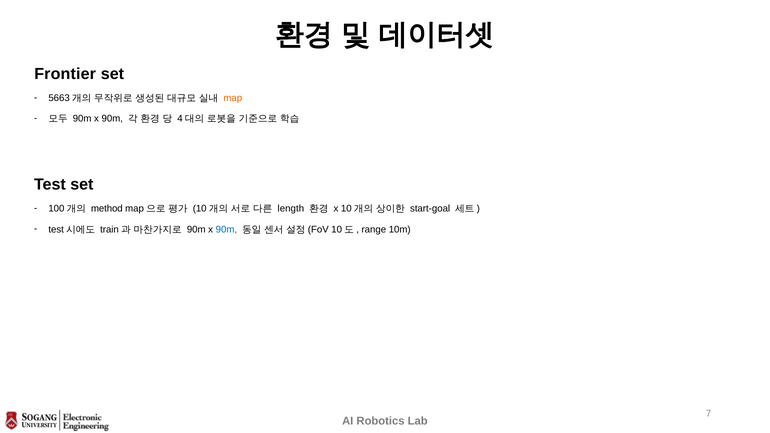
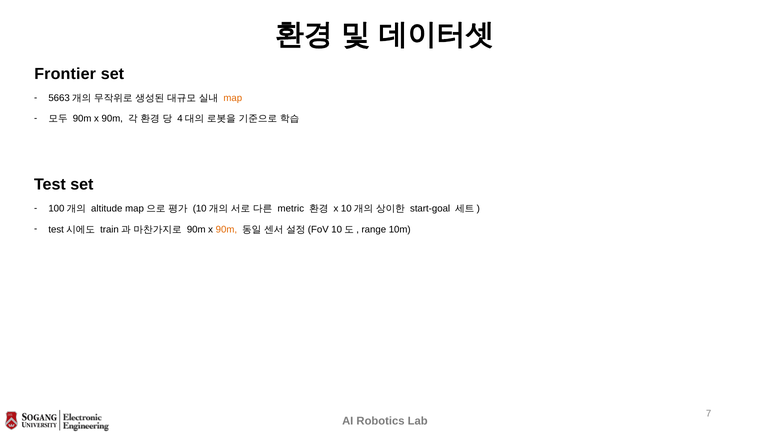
method: method -> altitude (107, 209)
length: length -> metric (291, 209)
90m colour: blue -> orange (226, 229)
